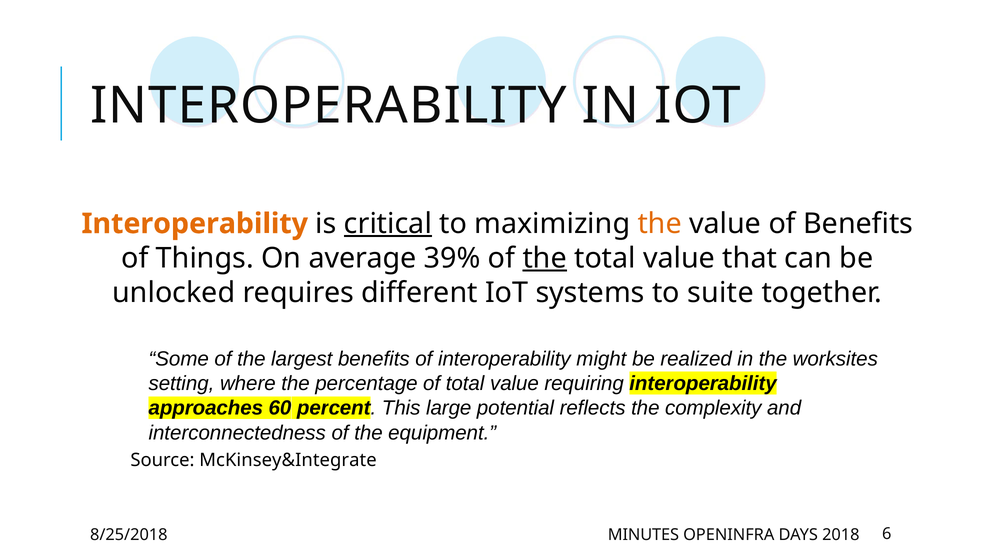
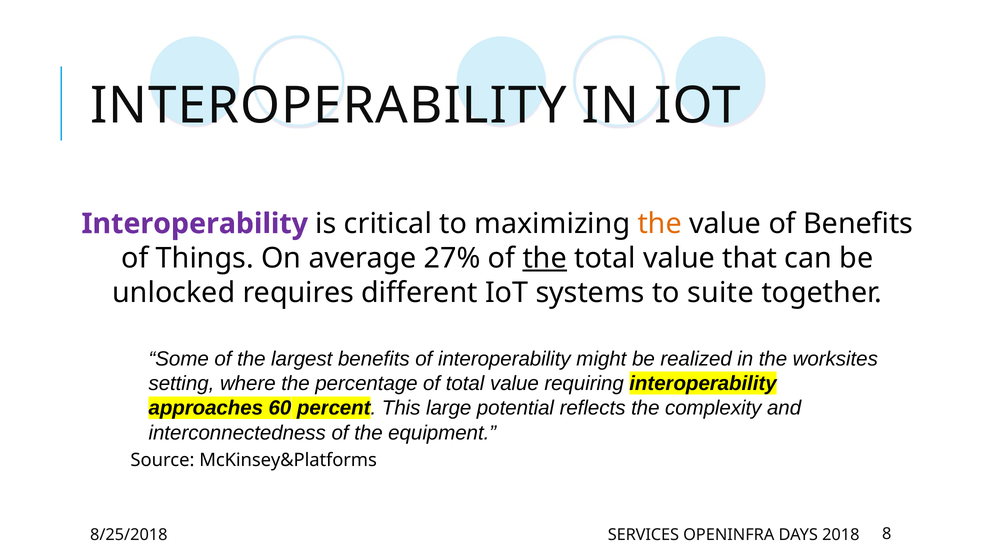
Interoperability colour: orange -> purple (195, 223)
critical underline: present -> none (388, 223)
39%: 39% -> 27% (452, 258)
McKinsey&Integrate: McKinsey&Integrate -> McKinsey&Platforms (288, 460)
MINUTES: MINUTES -> SERVICES (643, 534)
6: 6 -> 8 (887, 533)
